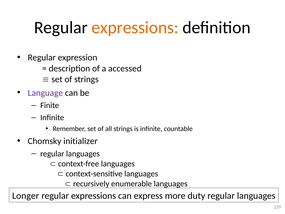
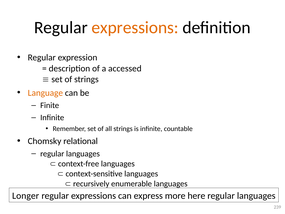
Language colour: purple -> orange (45, 93)
initializer: initializer -> relational (81, 141)
duty: duty -> here (196, 195)
